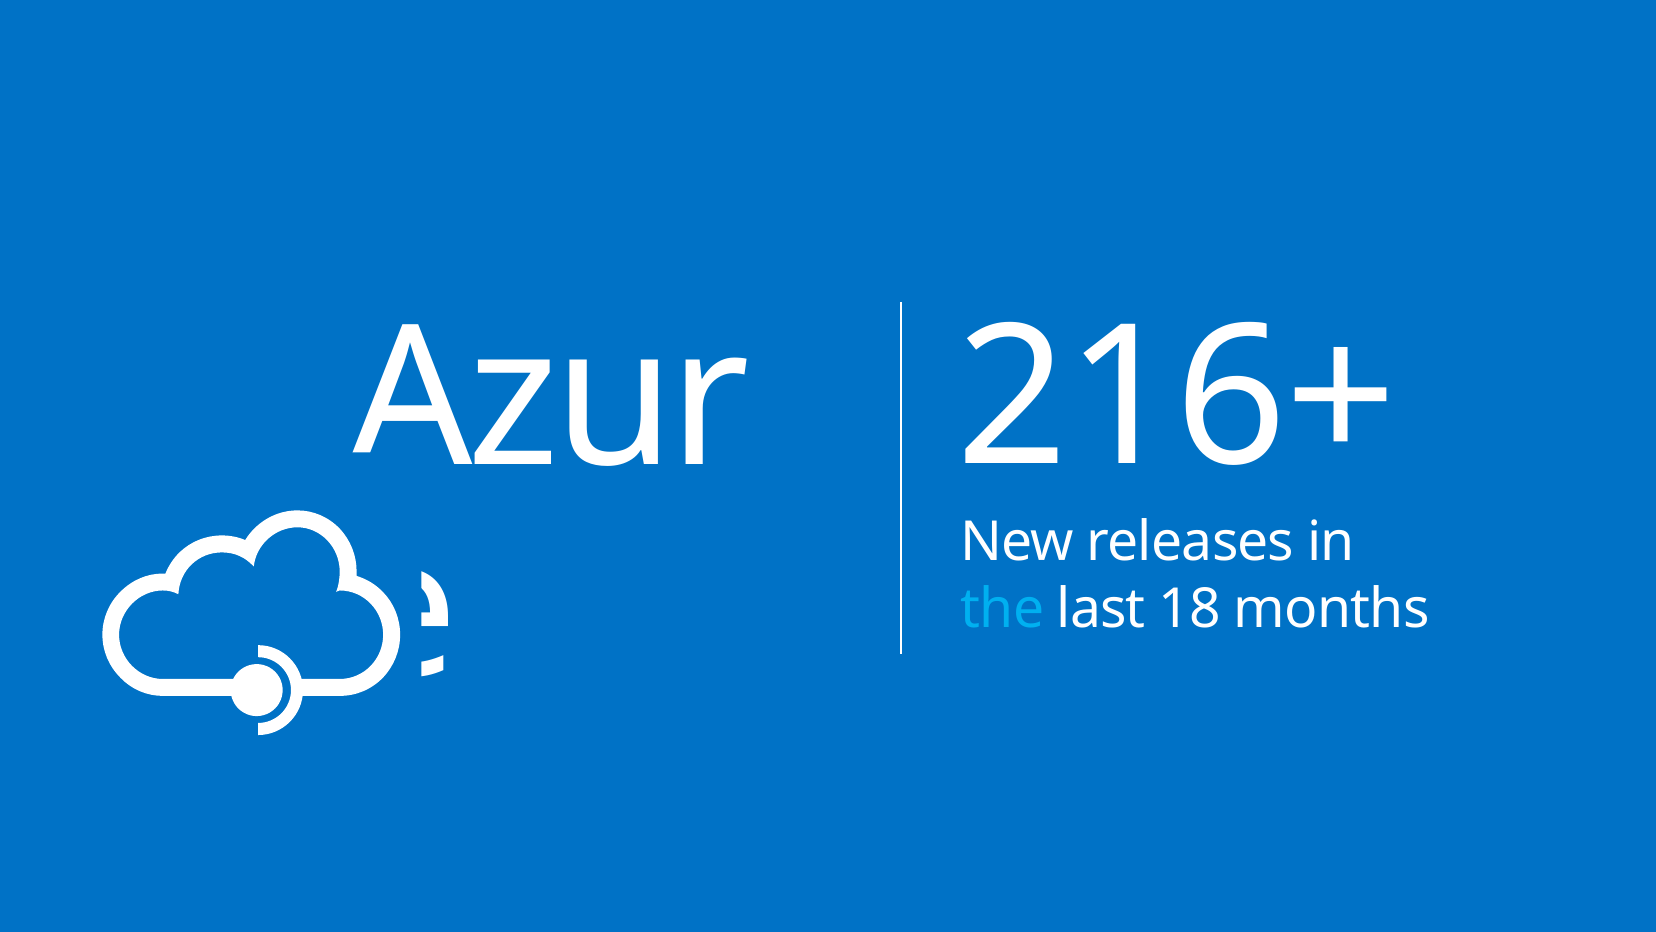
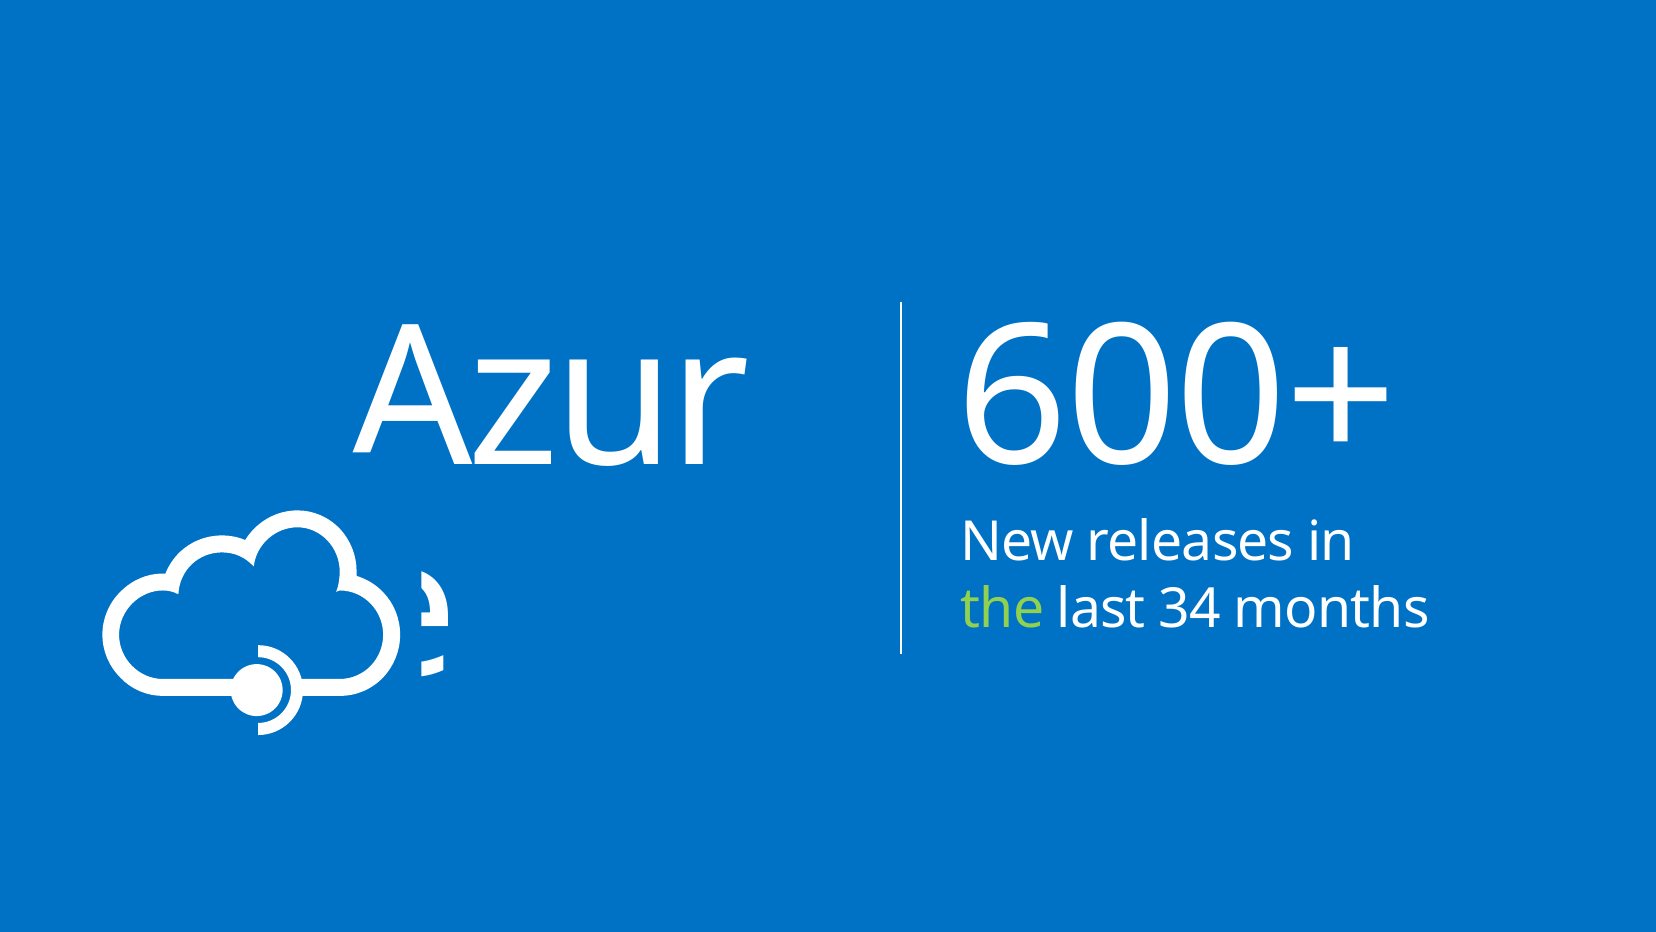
216+: 216+ -> 600+ (1177, 399)
the colour: light blue -> light green (1002, 609)
18: 18 -> 34 (1190, 609)
